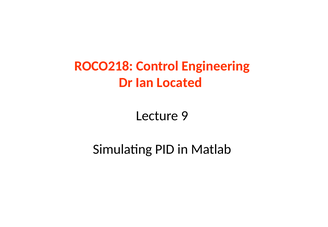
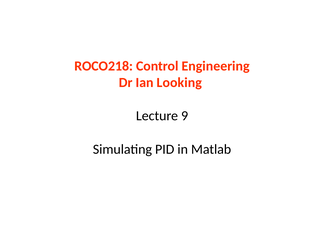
Located: Located -> Looking (179, 83)
